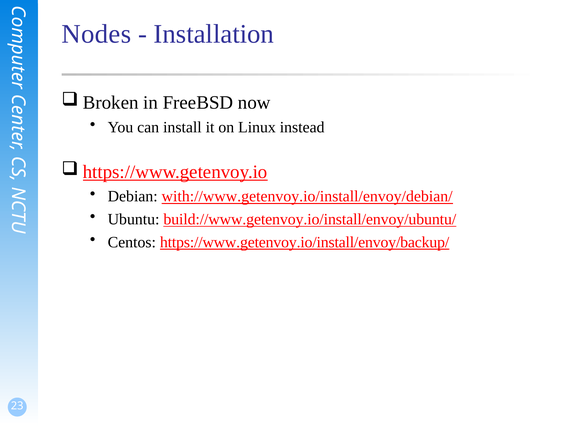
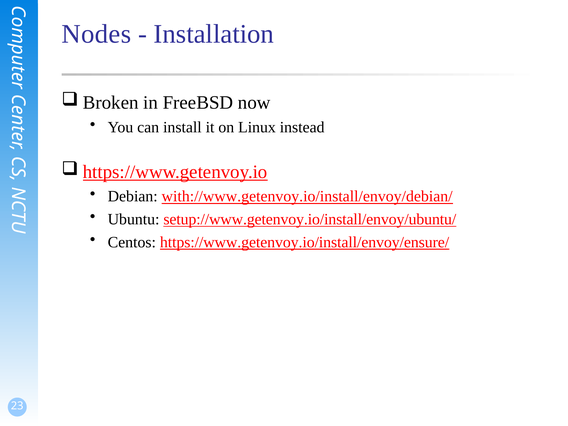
build://www.getenvoy.io/install/envoy/ubuntu/: build://www.getenvoy.io/install/envoy/ubuntu/ -> setup://www.getenvoy.io/install/envoy/ubuntu/ (310, 219)
https://www.getenvoy.io/install/envoy/backup/: https://www.getenvoy.io/install/envoy/backup/ -> https://www.getenvoy.io/install/envoy/ensure/ (305, 242)
